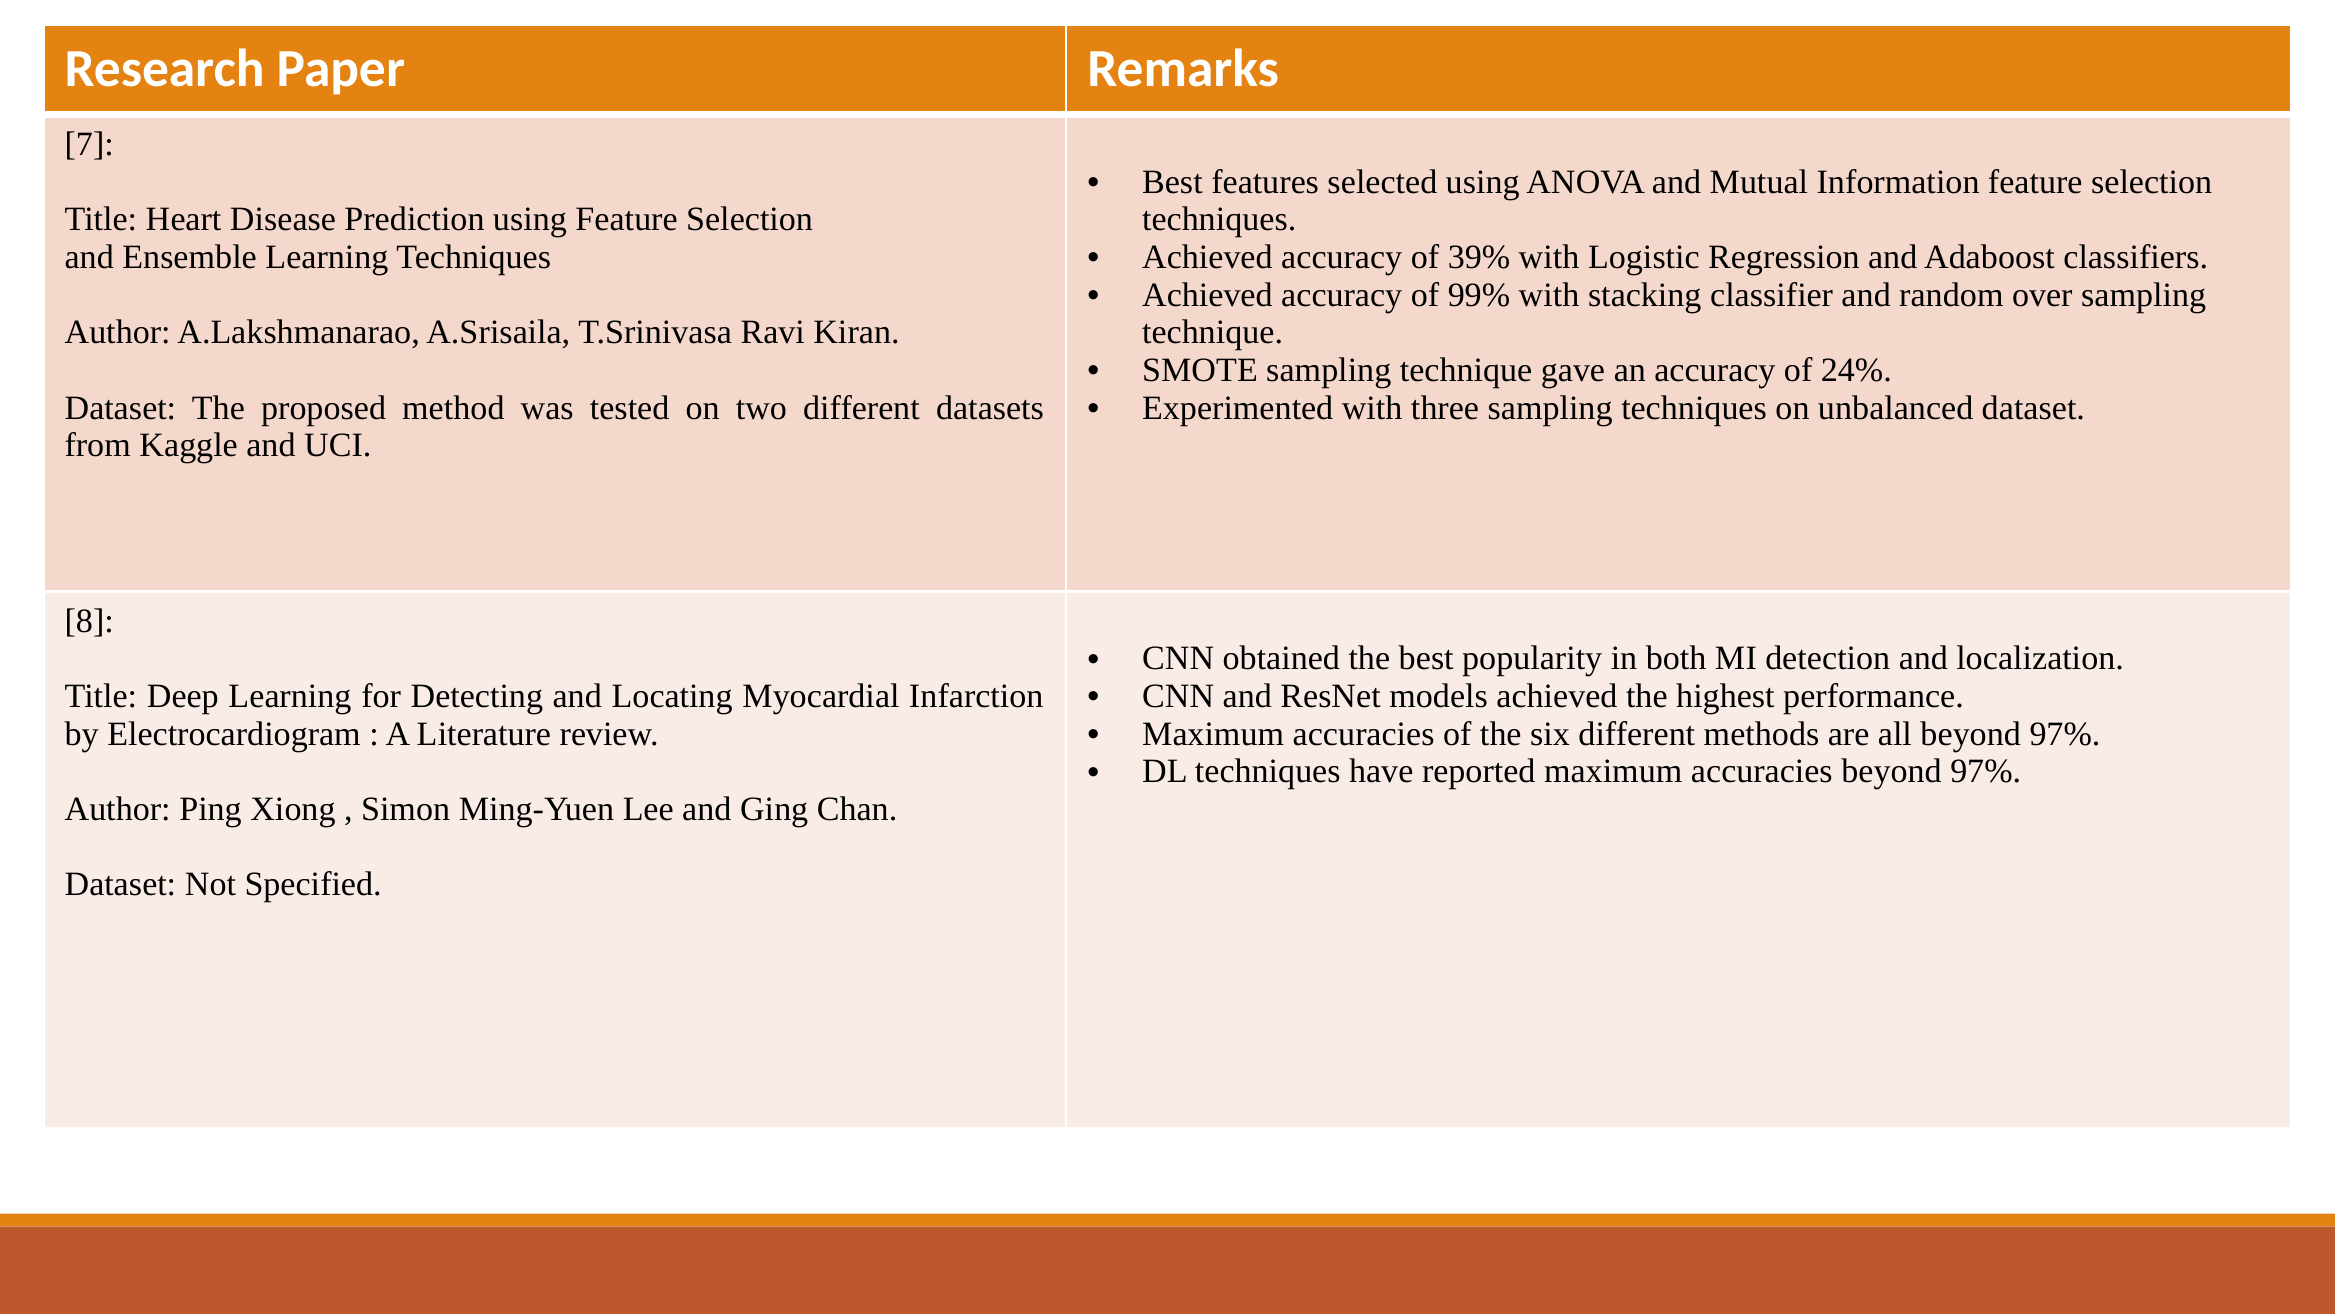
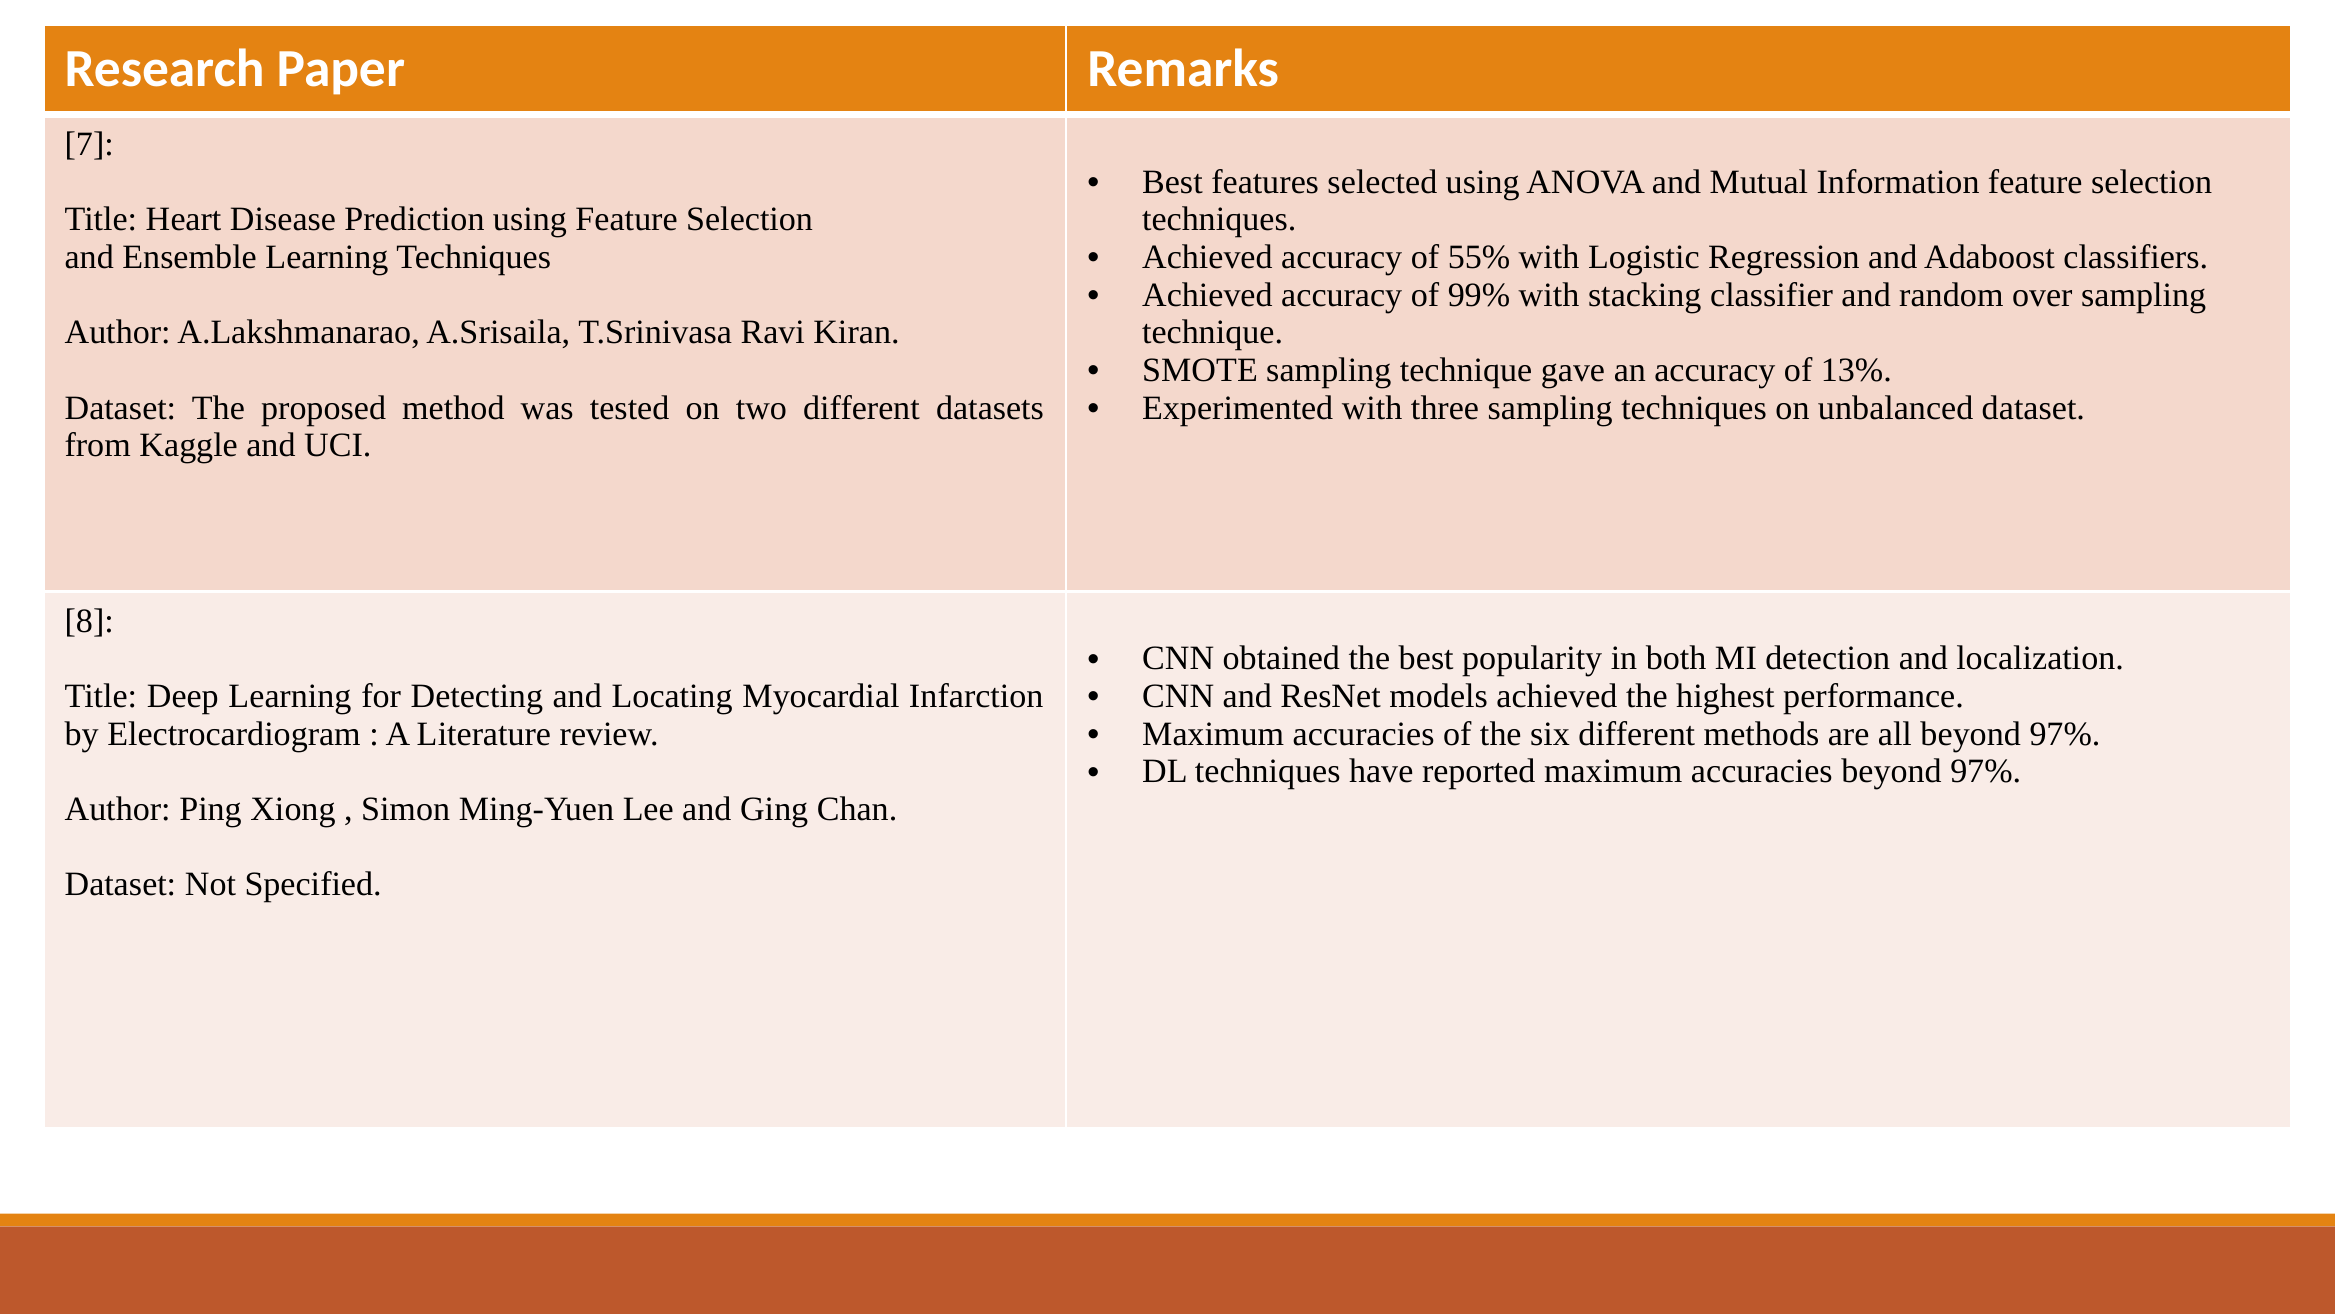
39%: 39% -> 55% (1479, 257)
24%: 24% -> 13% (1856, 370)
